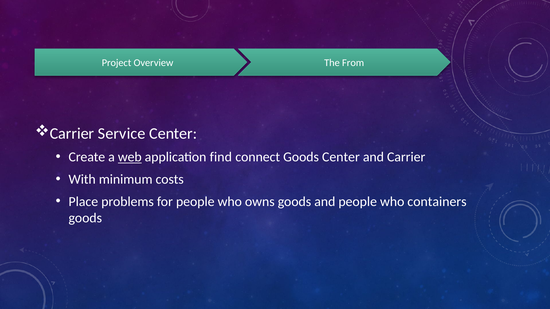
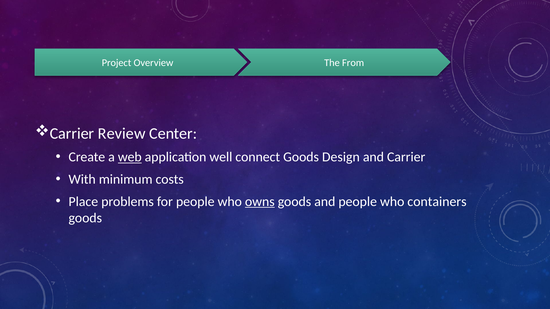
Service: Service -> Review (122, 134)
find: find -> well (221, 157)
Goods Center: Center -> Design (341, 157)
owns underline: none -> present (260, 202)
